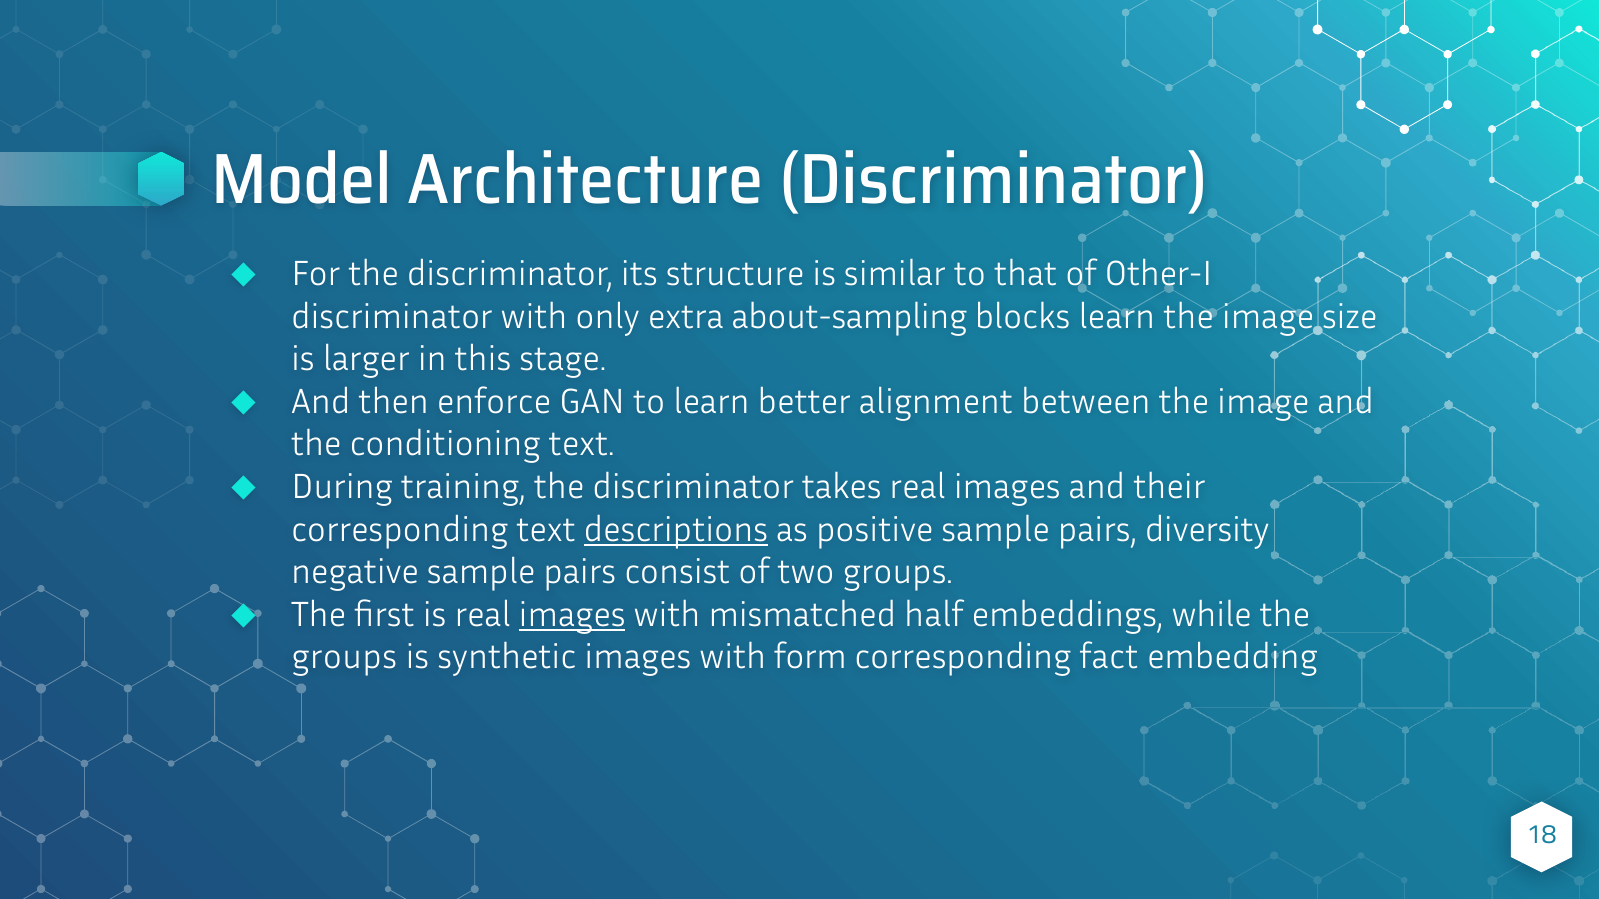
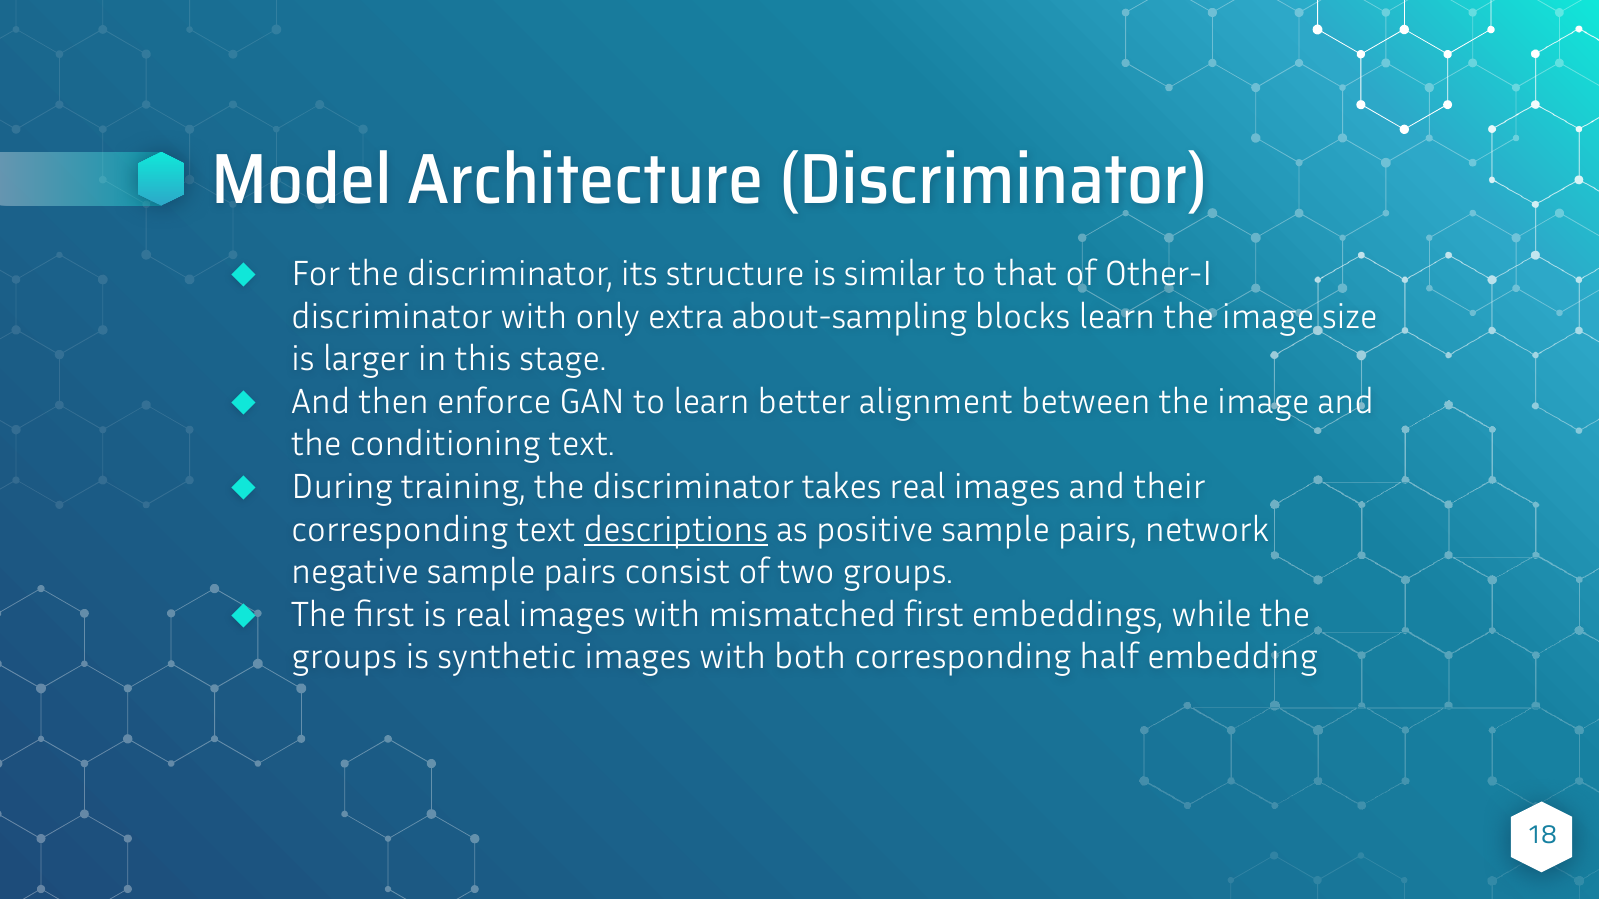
diversity: diversity -> network (1207, 530)
images underline: present -> none (572, 615)
mismatched half: half -> first (934, 615)
form: form -> both (810, 657)
fact: fact -> half (1109, 657)
